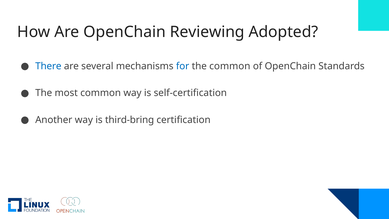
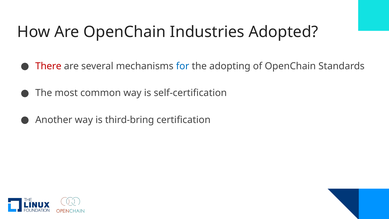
Reviewing: Reviewing -> Industries (207, 32)
There colour: blue -> red (48, 66)
the common: common -> adopting (230, 66)
